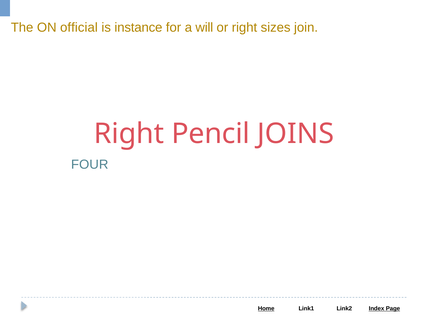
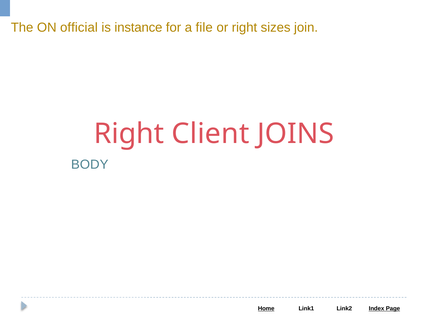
will: will -> file (204, 28)
Pencil: Pencil -> Client (211, 134)
FOUR: FOUR -> BODY (90, 165)
